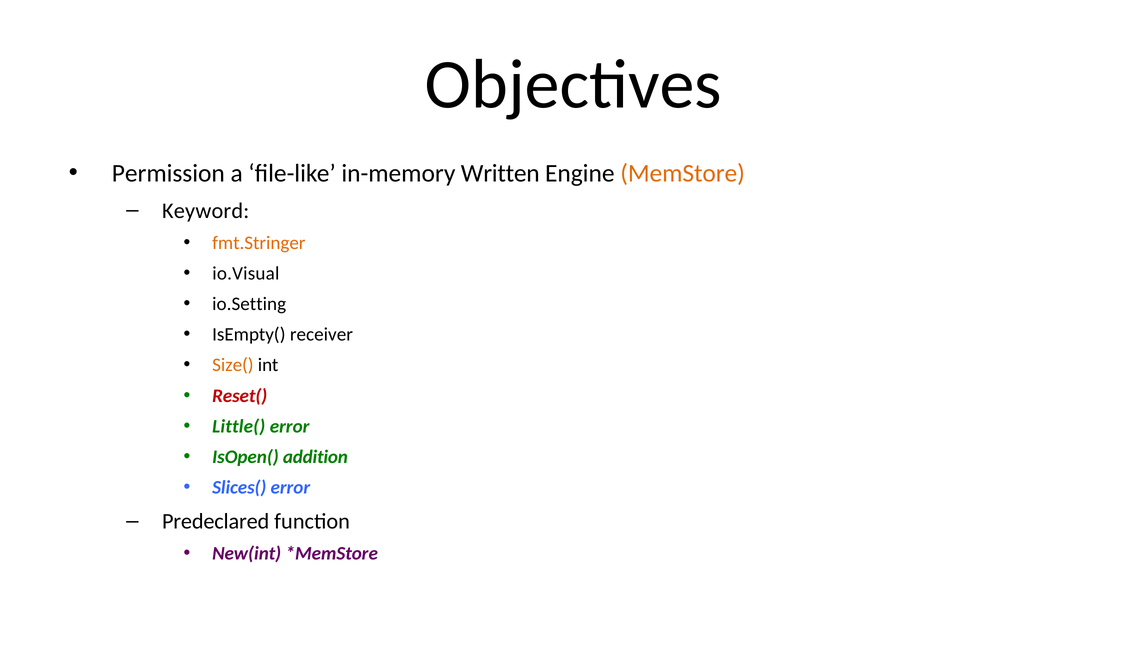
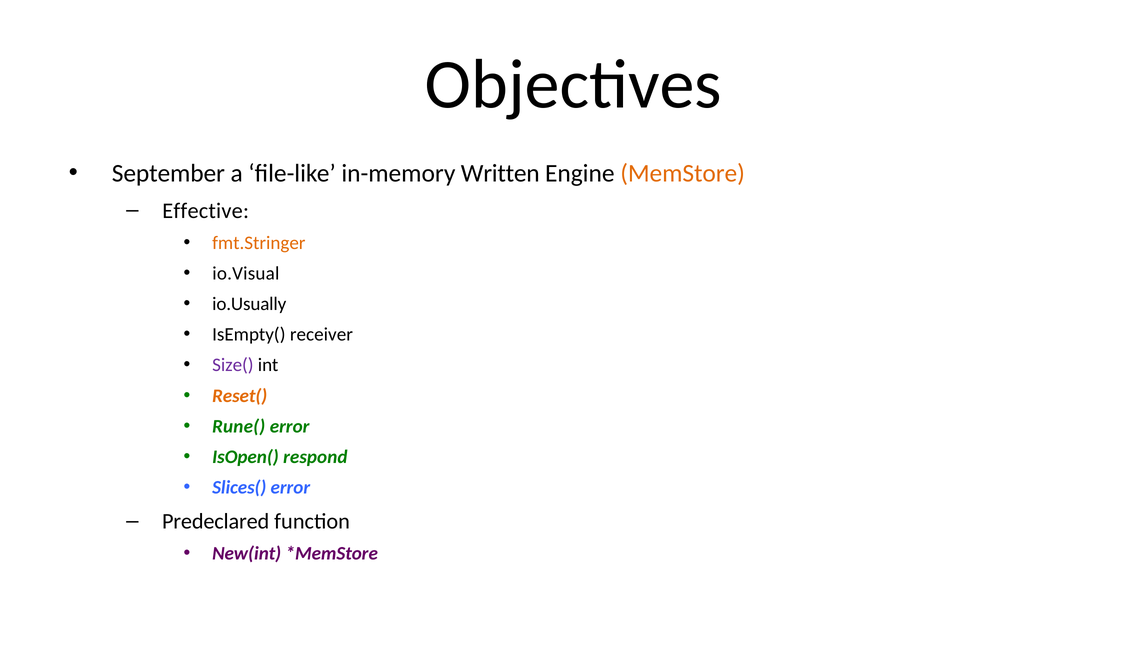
Permission: Permission -> September (168, 173)
Keyword: Keyword -> Effective (206, 211)
io.Setting: io.Setting -> io.Usually (249, 304)
Size( colour: orange -> purple (233, 365)
Reset( colour: red -> orange (240, 396)
Little(: Little( -> Rune( (239, 426)
addition: addition -> respond (315, 457)
